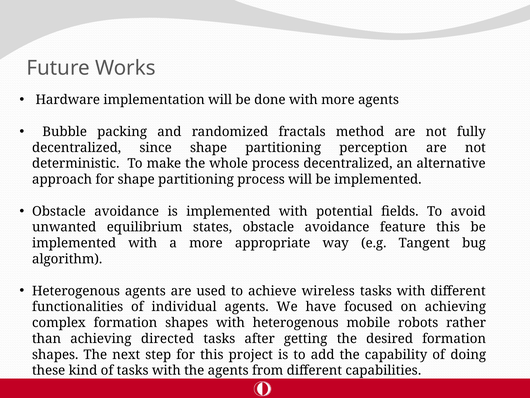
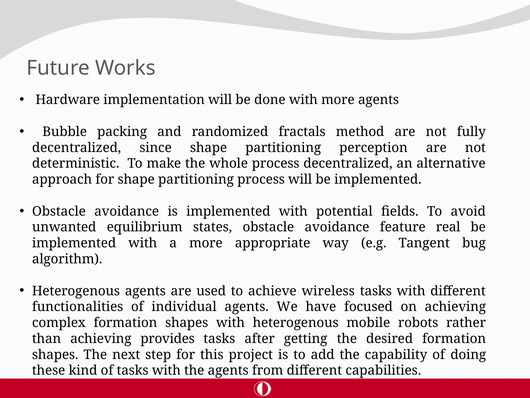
feature this: this -> real (448, 227)
directed: directed -> provides (168, 338)
